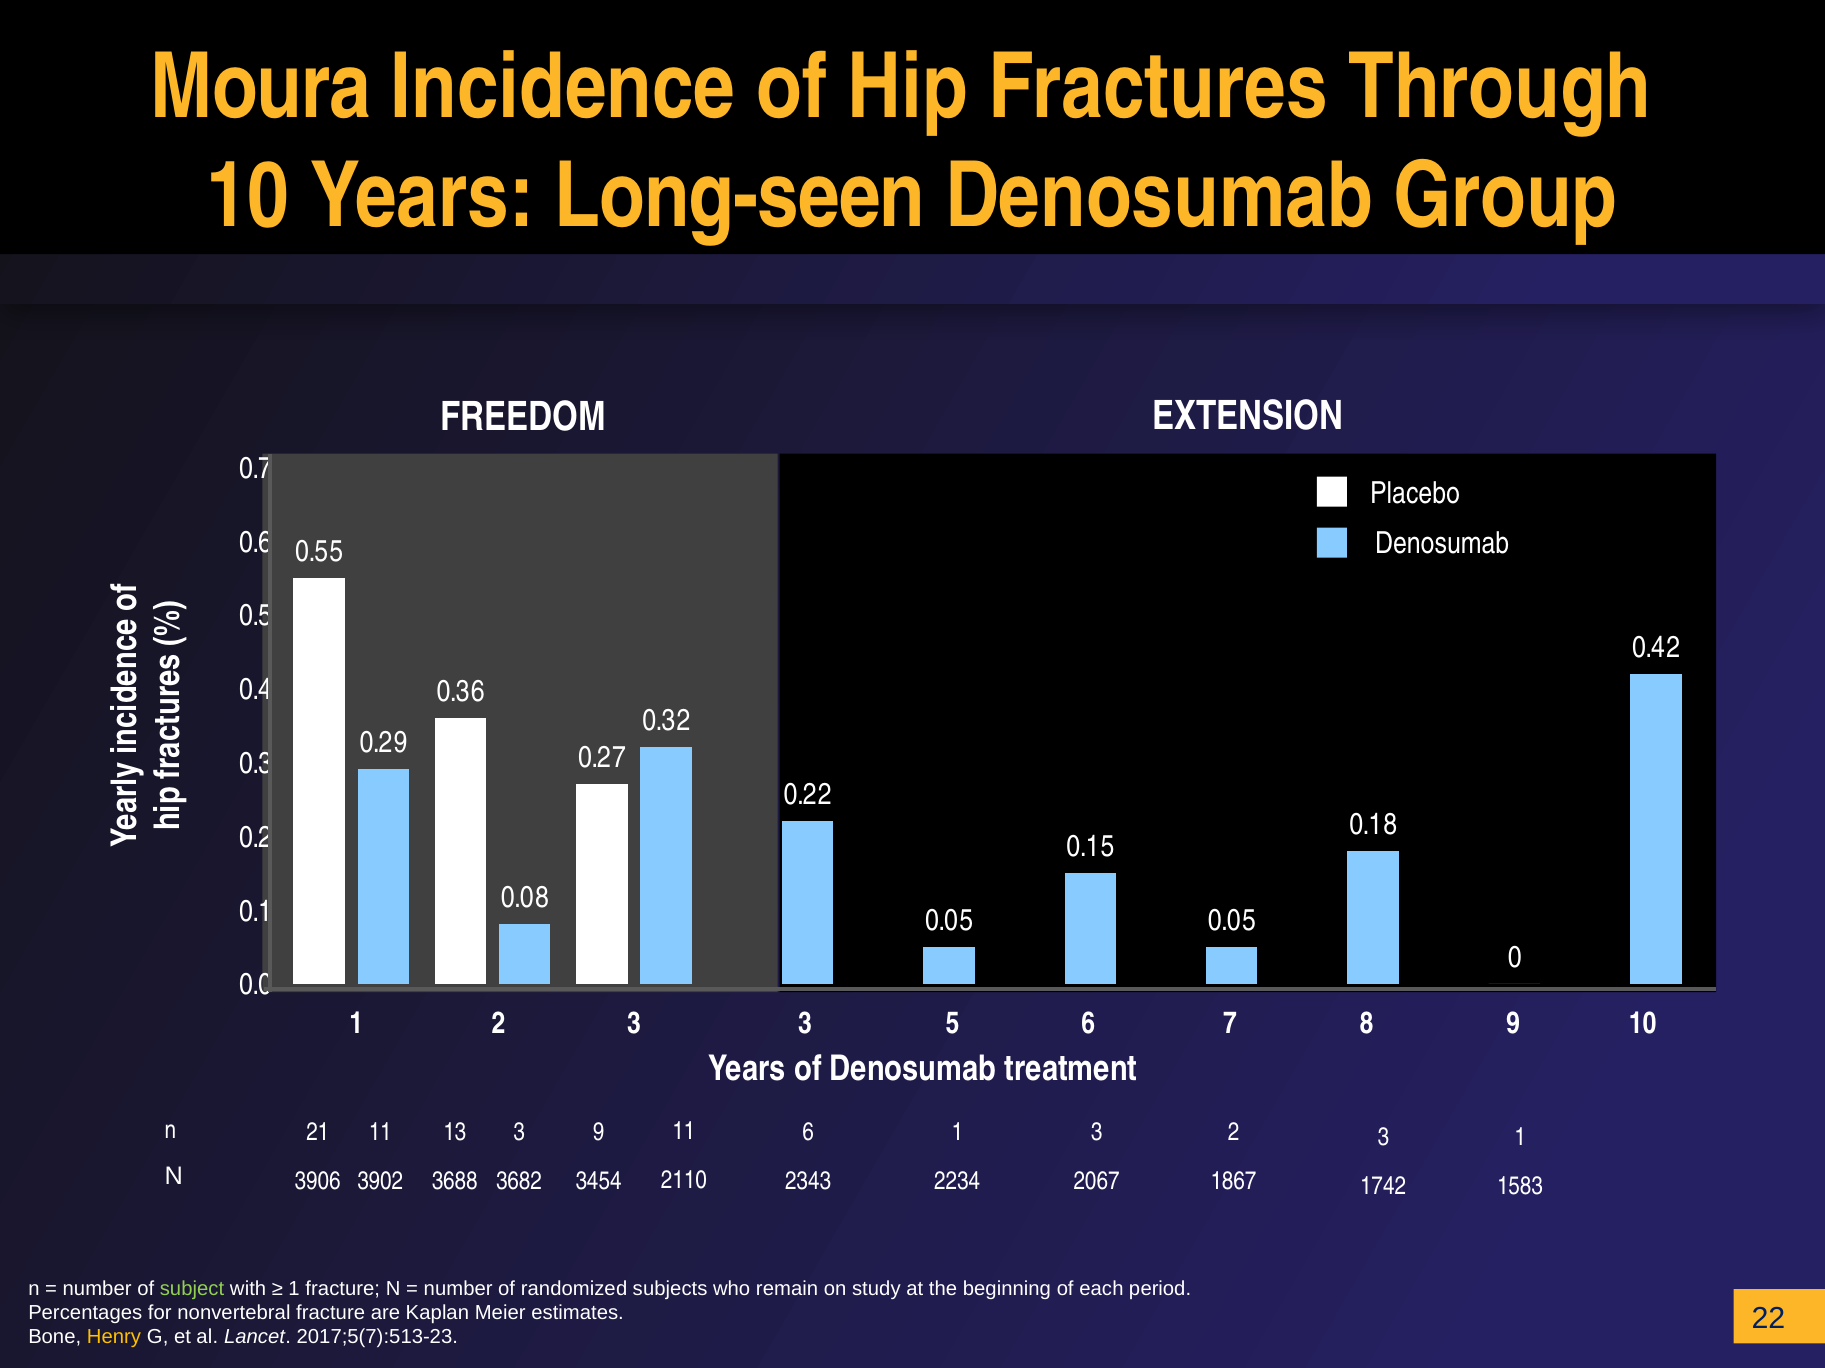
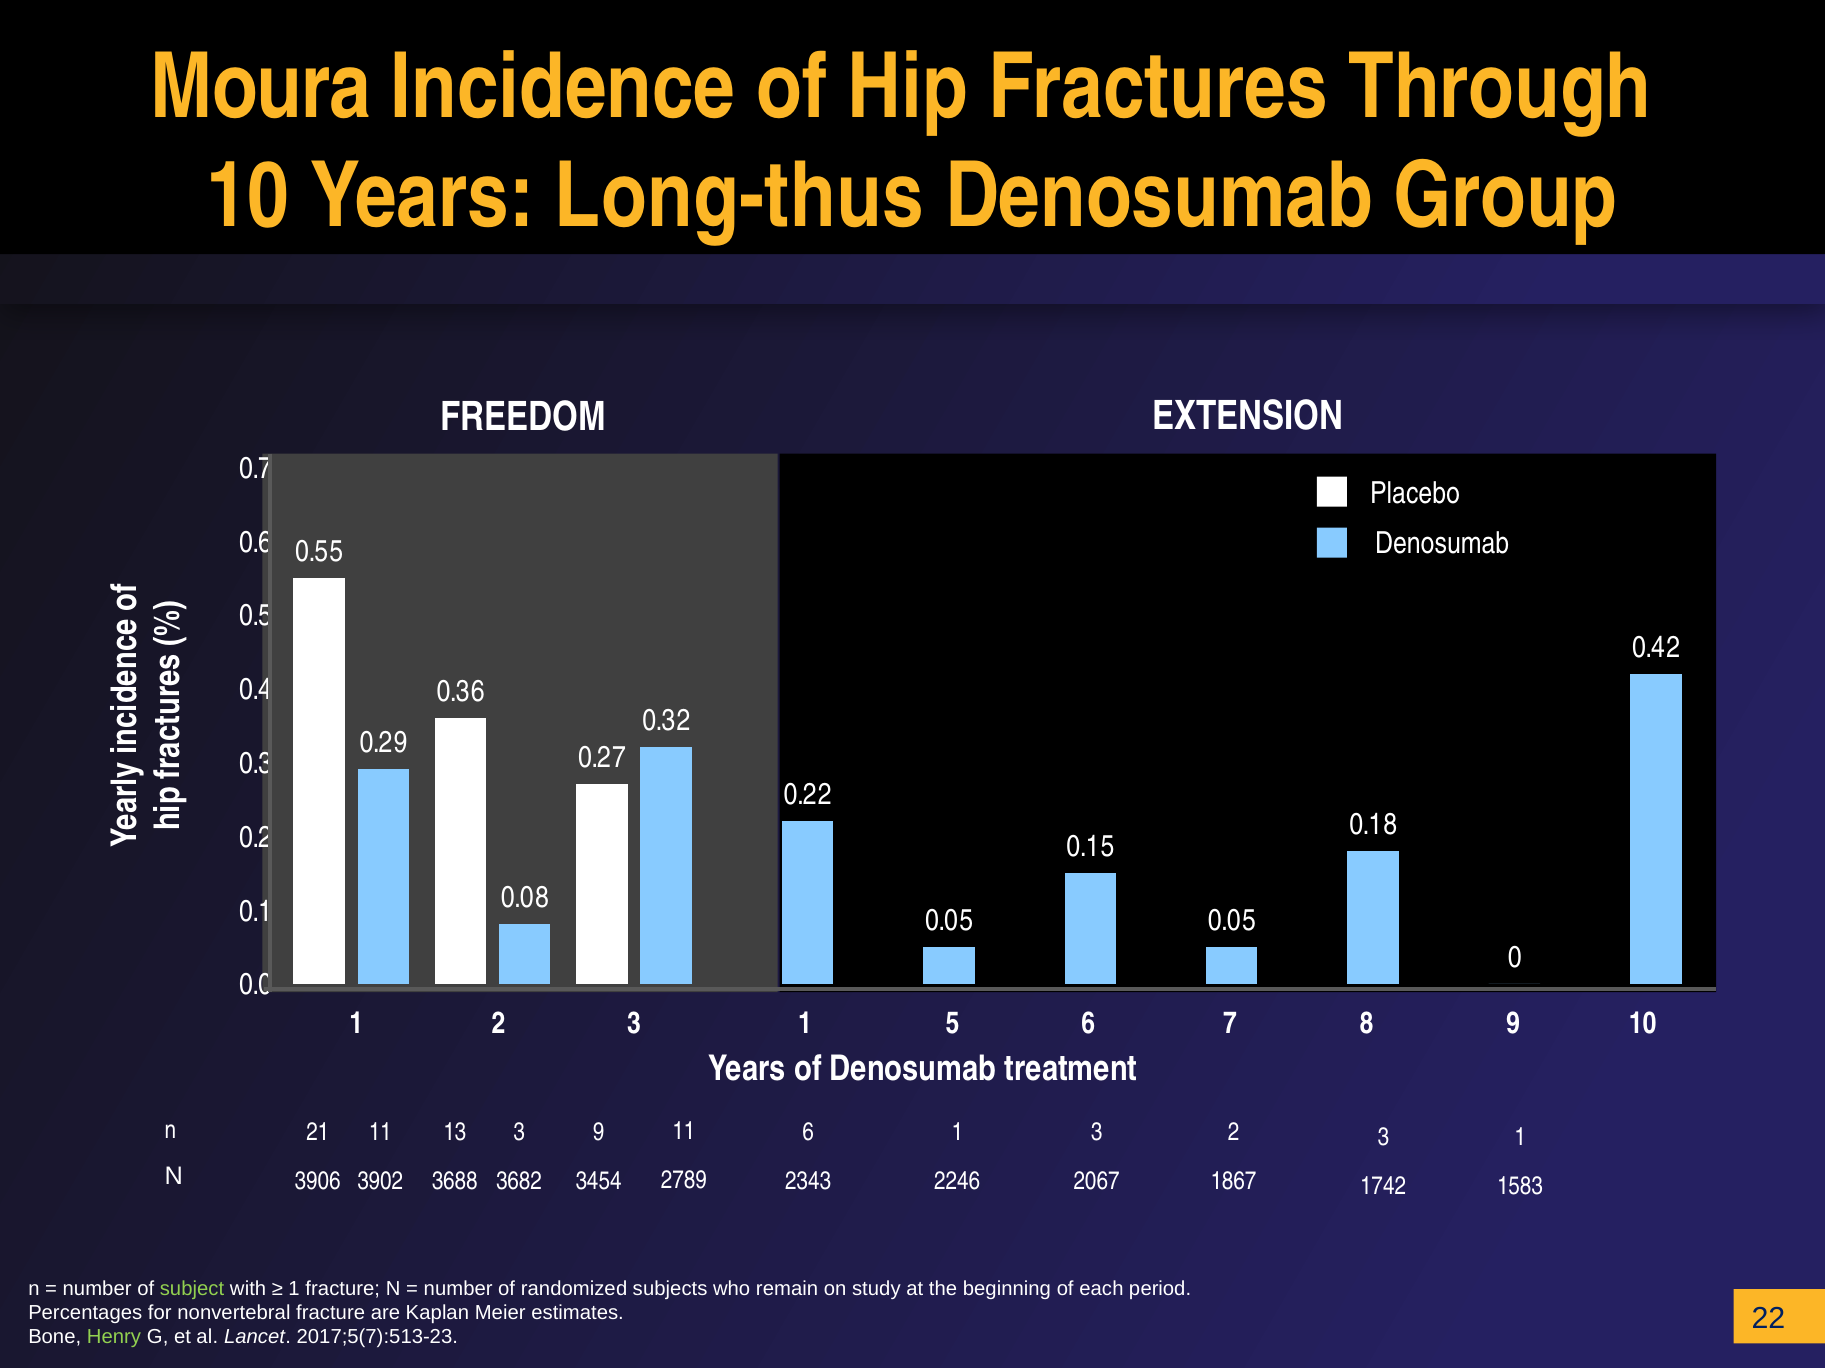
Long-seen: Long-seen -> Long-thus (739, 197)
3 3: 3 -> 1 (805, 1024)
2110: 2110 -> 2789 (684, 1181)
2234: 2234 -> 2246 (957, 1182)
Henry colour: yellow -> light green (114, 1338)
